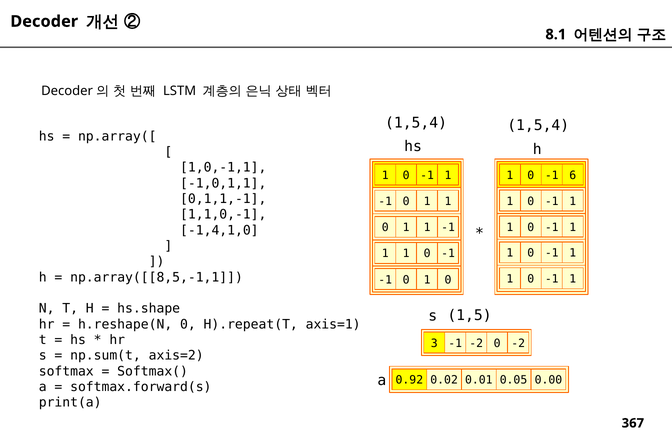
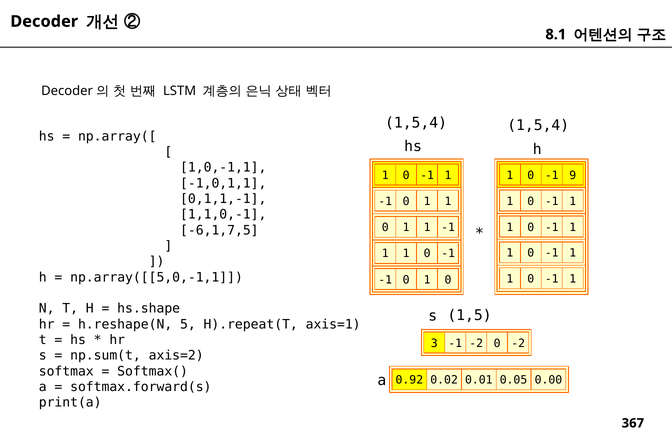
6: 6 -> 9 (573, 176)
-1,4,1,0: -1,4,1,0 -> -6,1,7,5 (219, 230)
np.array([[8,5,-1,1: np.array([[8,5,-1,1 -> np.array([[5,0,-1,1 (157, 278)
h.reshape(N 0: 0 -> 5 (188, 325)
